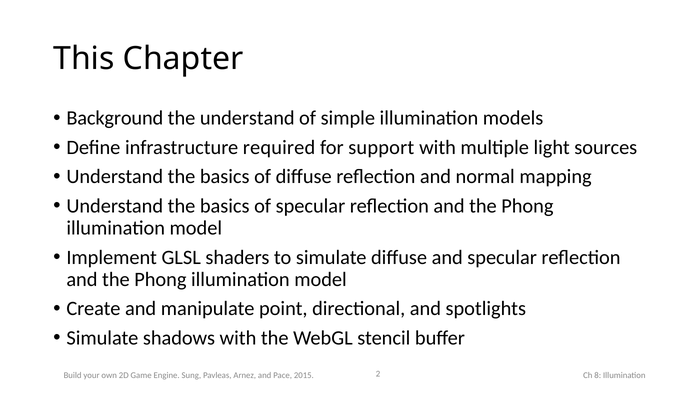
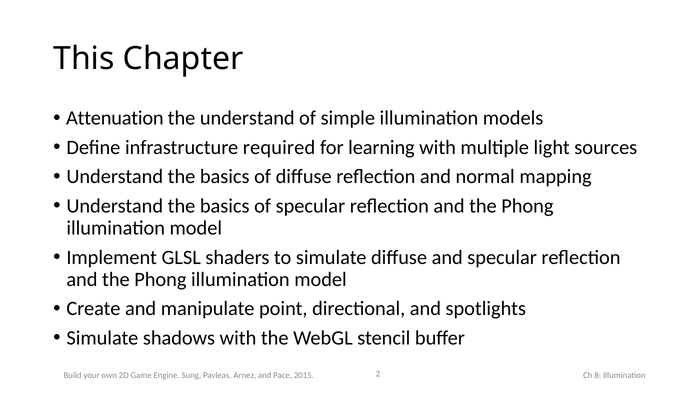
Background: Background -> Attenuation (115, 118)
support: support -> learning (381, 147)
